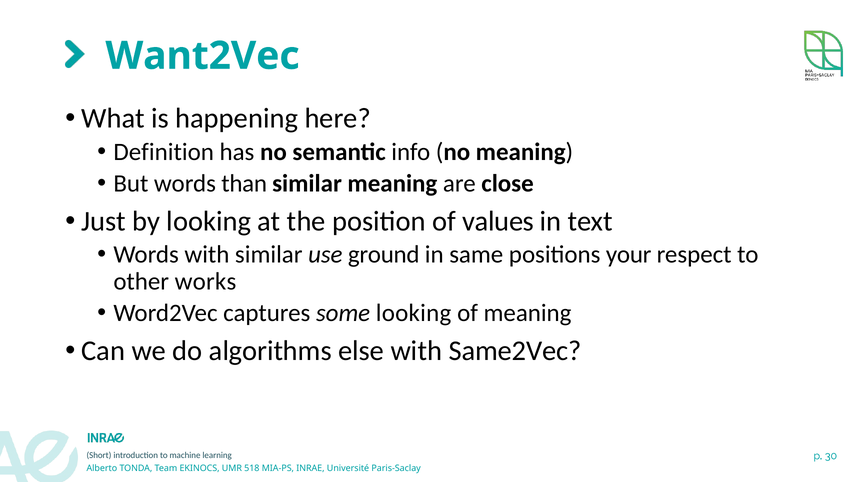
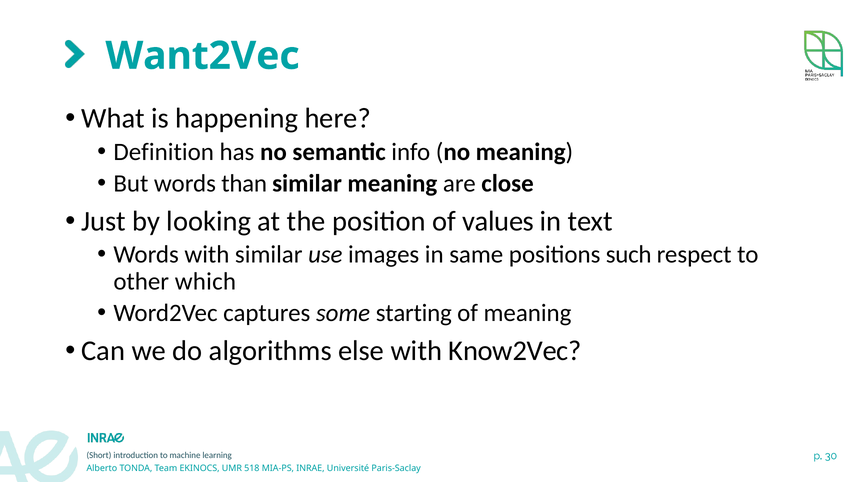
ground: ground -> images (384, 254)
your: your -> such (629, 254)
works: works -> which (205, 281)
some looking: looking -> starting (414, 313)
Same2Vec: Same2Vec -> Know2Vec (515, 351)
